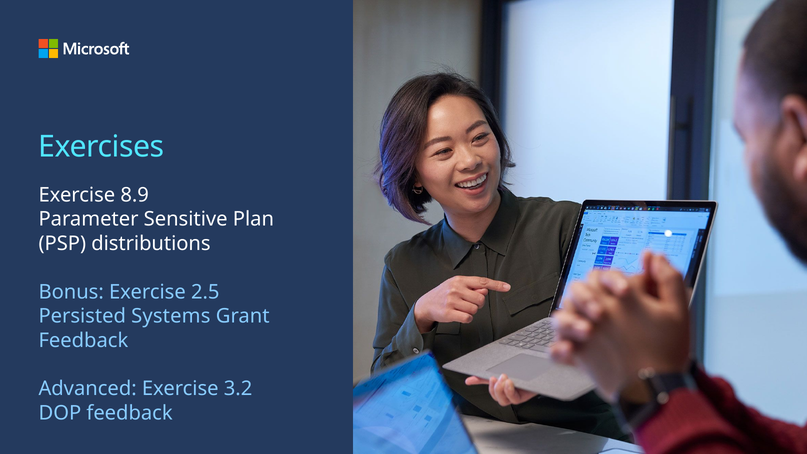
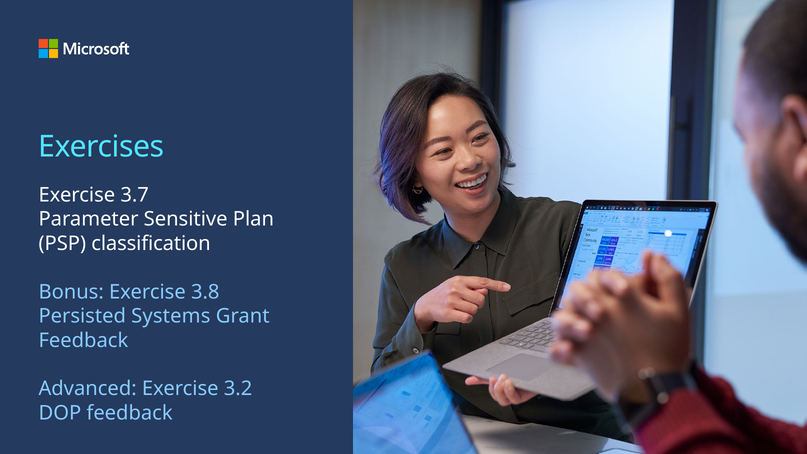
8.9: 8.9 -> 3.7 (135, 195)
distributions: distributions -> classification (151, 244)
2.5: 2.5 -> 3.8 (205, 292)
